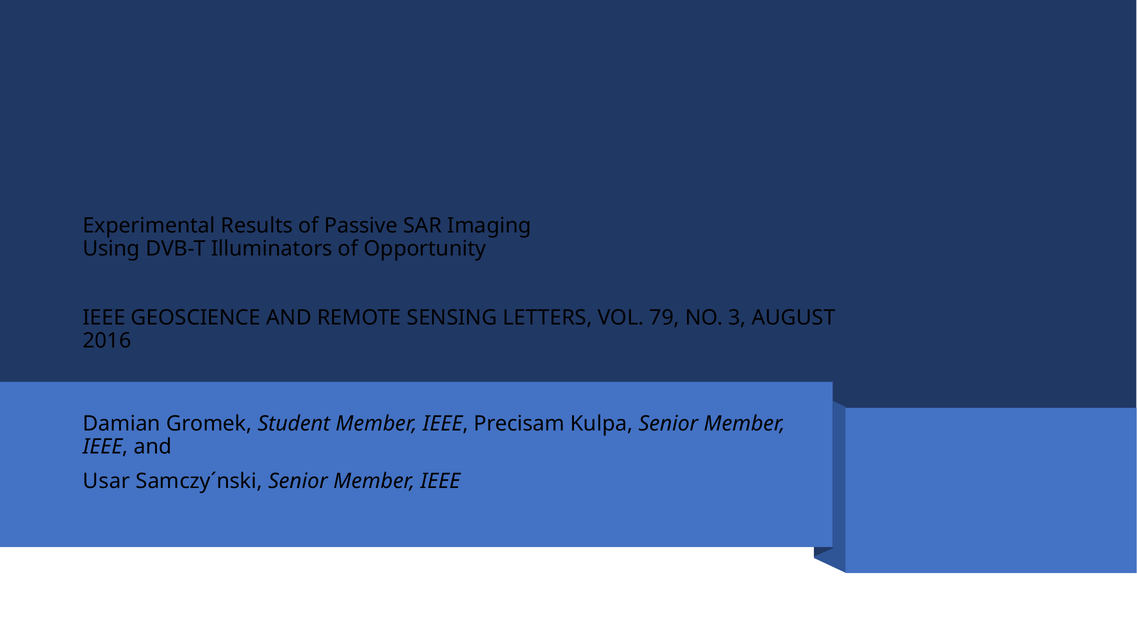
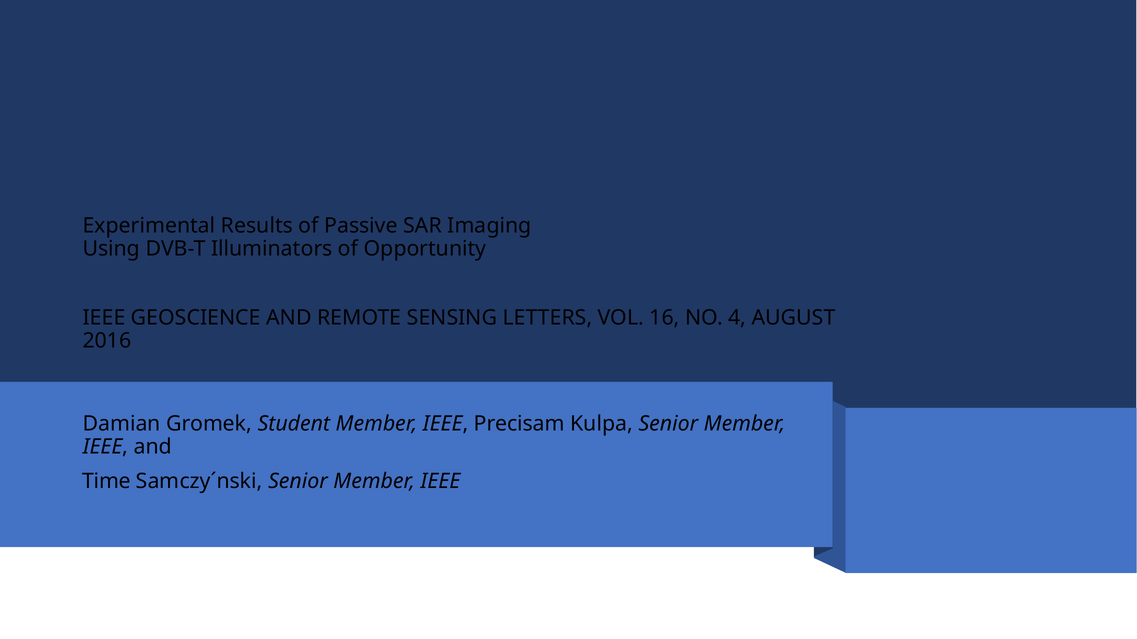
79: 79 -> 16 (665, 318)
3: 3 -> 4 (737, 318)
Usar: Usar -> Time (107, 482)
